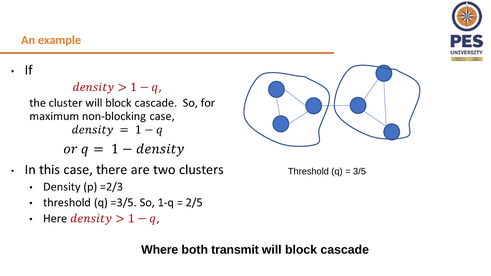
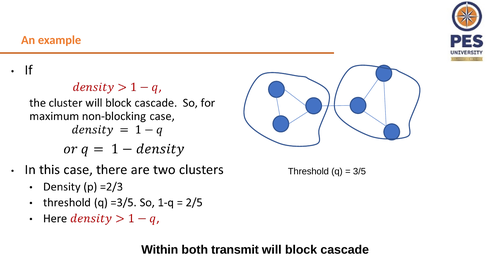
Where: Where -> Within (160, 250)
